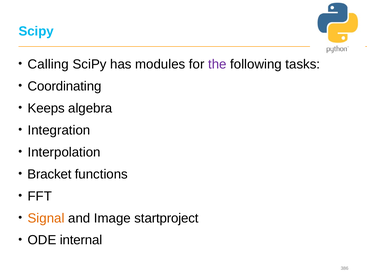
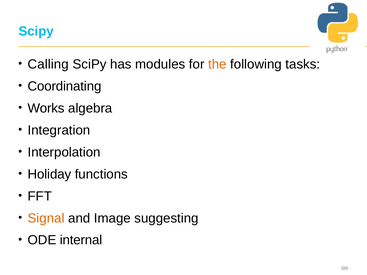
the colour: purple -> orange (217, 64)
Keeps: Keeps -> Works (46, 108)
Bracket: Bracket -> Holiday (49, 174)
startproject: startproject -> suggesting (166, 218)
